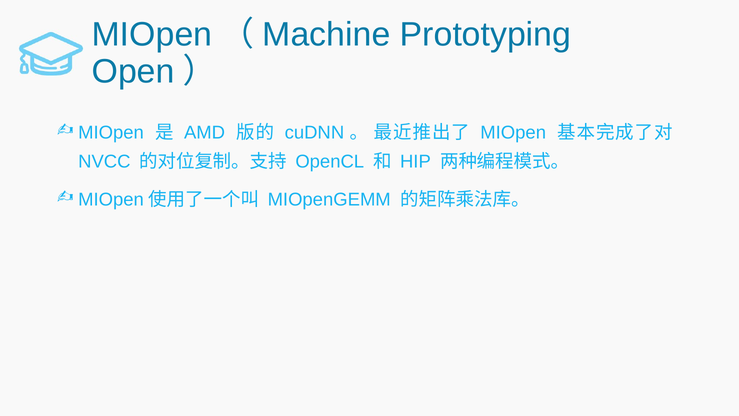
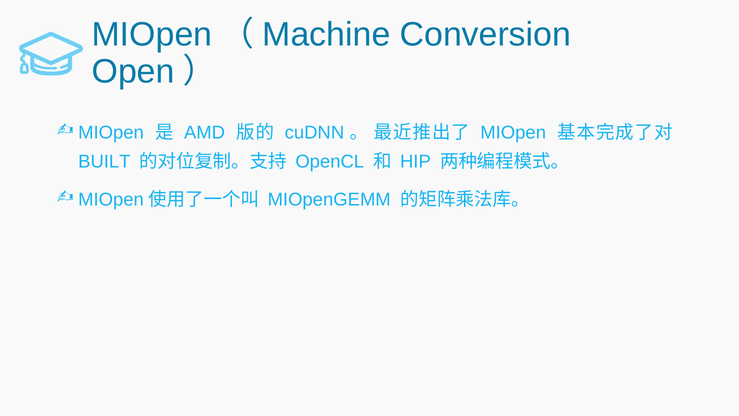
Prototyping: Prototyping -> Conversion (485, 35)
NVCC: NVCC -> BUILT (104, 161)
